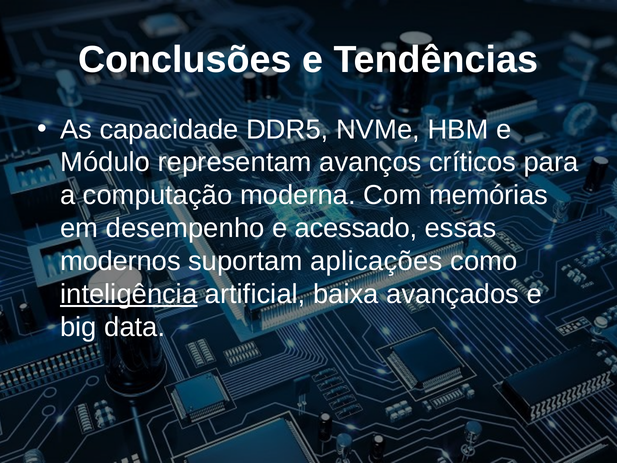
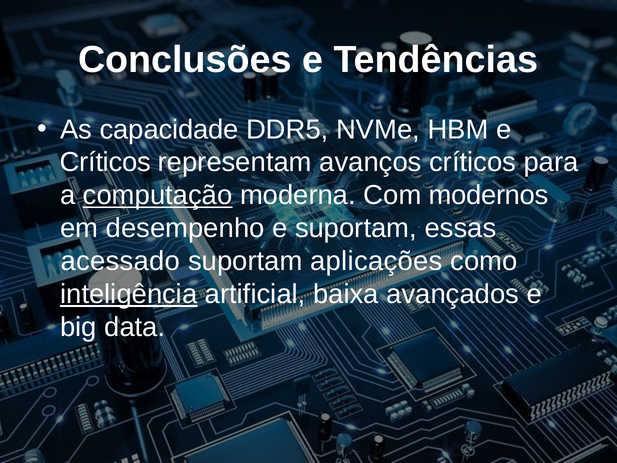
Módulo: Módulo -> Críticos (105, 162)
computação underline: none -> present (158, 195)
memórias: memórias -> modernos (489, 195)
e acessado: acessado -> suportam (356, 228)
modernos: modernos -> acessado (120, 261)
